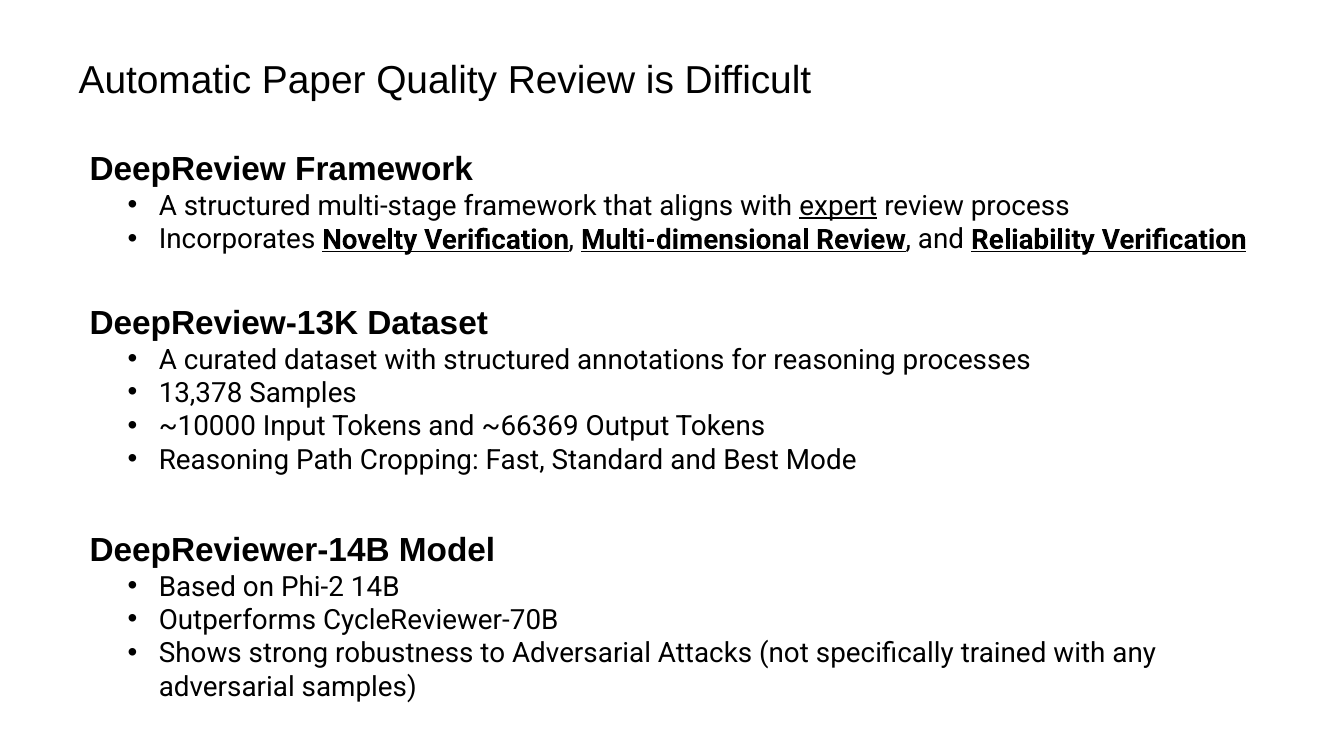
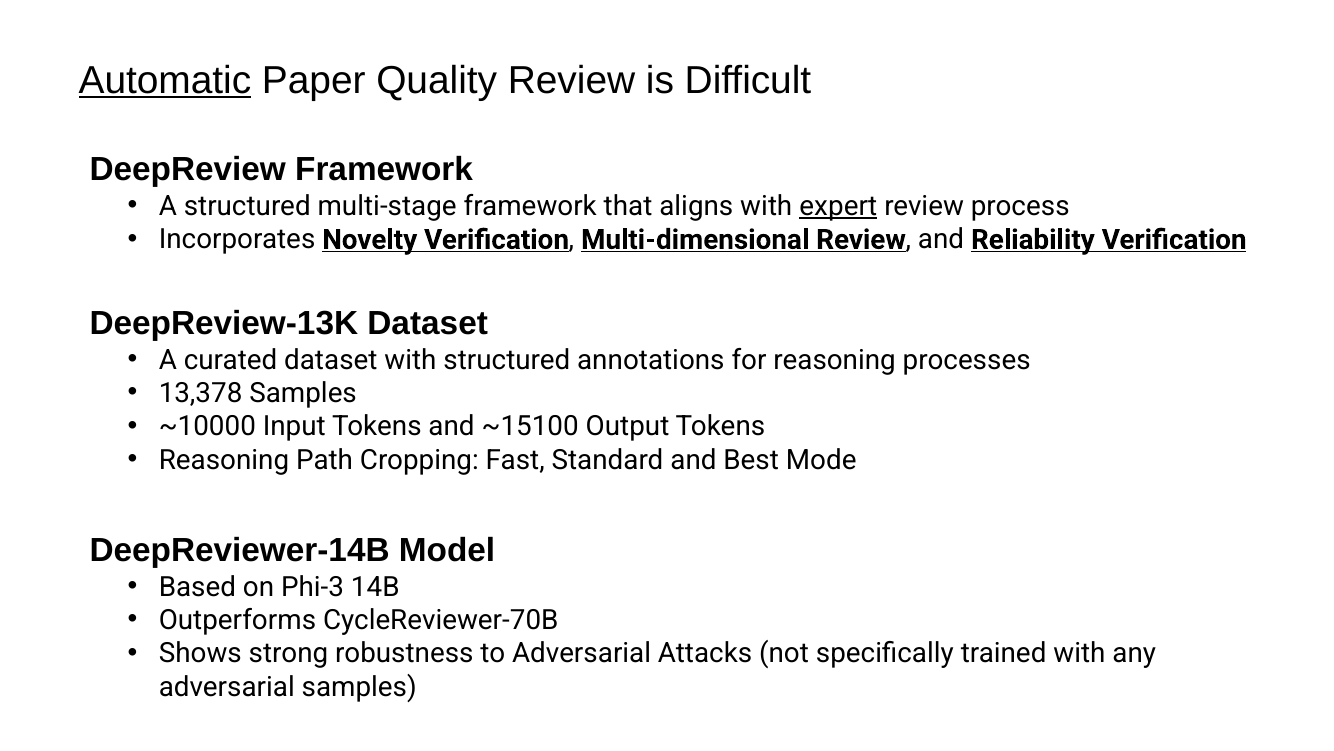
Automatic underline: none -> present (165, 80)
~66369: ~66369 -> ~15100 (530, 426)
Phi-2: Phi-2 -> Phi-3 (313, 586)
